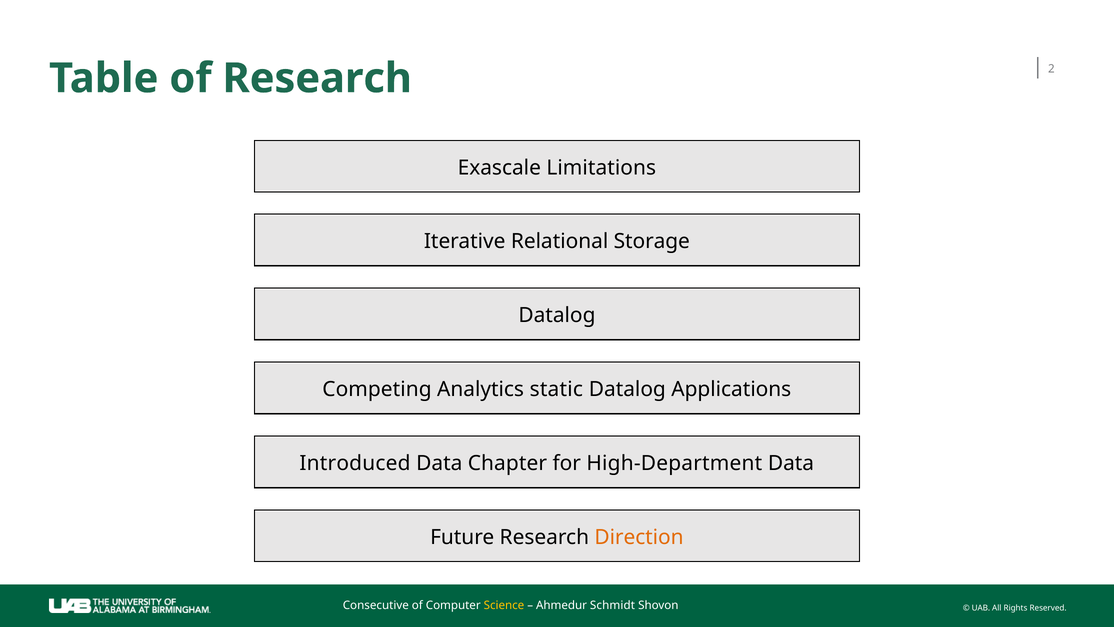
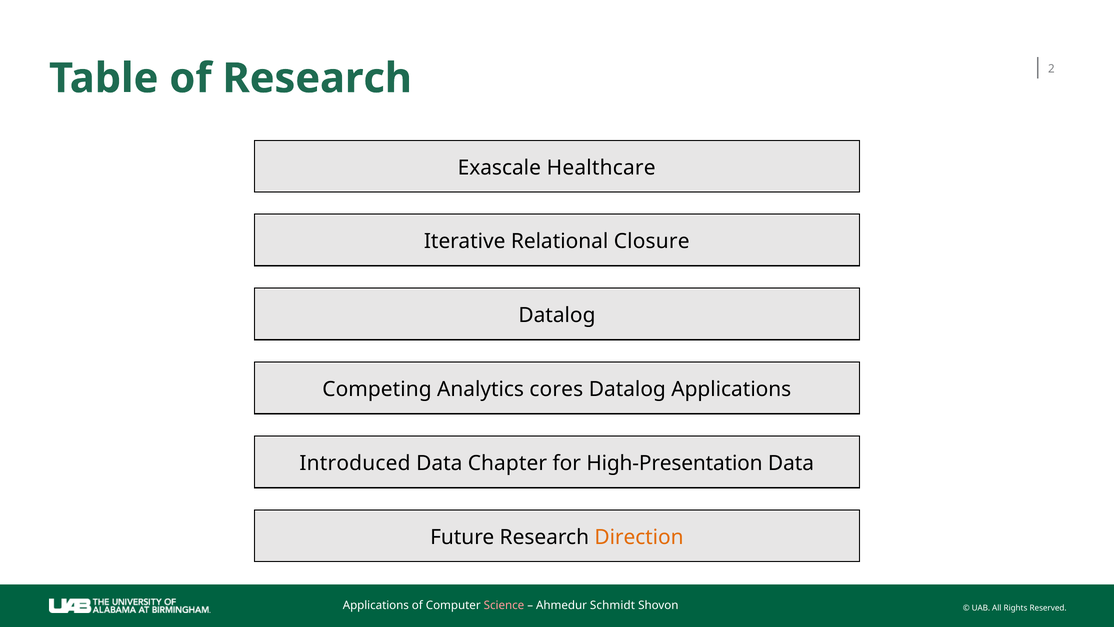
Limitations: Limitations -> Healthcare (601, 168)
Storage: Storage -> Closure (652, 241)
static: static -> cores (556, 389)
High-Department: High-Department -> High-Presentation (675, 463)
Consecutive: Consecutive -> Applications (376, 605)
Science colour: yellow -> pink (504, 605)
